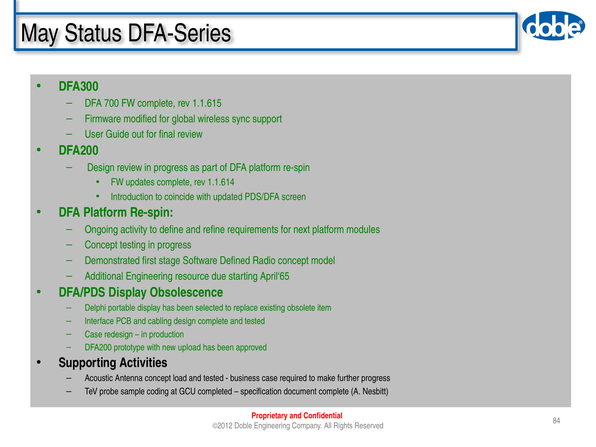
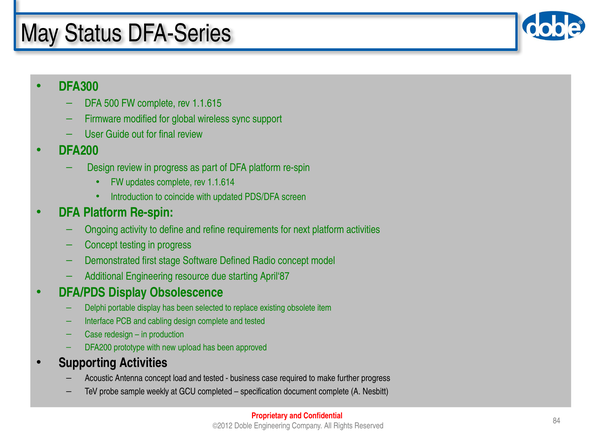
700: 700 -> 500 (112, 103)
platform modules: modules -> activities (363, 229)
April‘65: April‘65 -> April‘87 (275, 276)
coding: coding -> weekly (158, 392)
